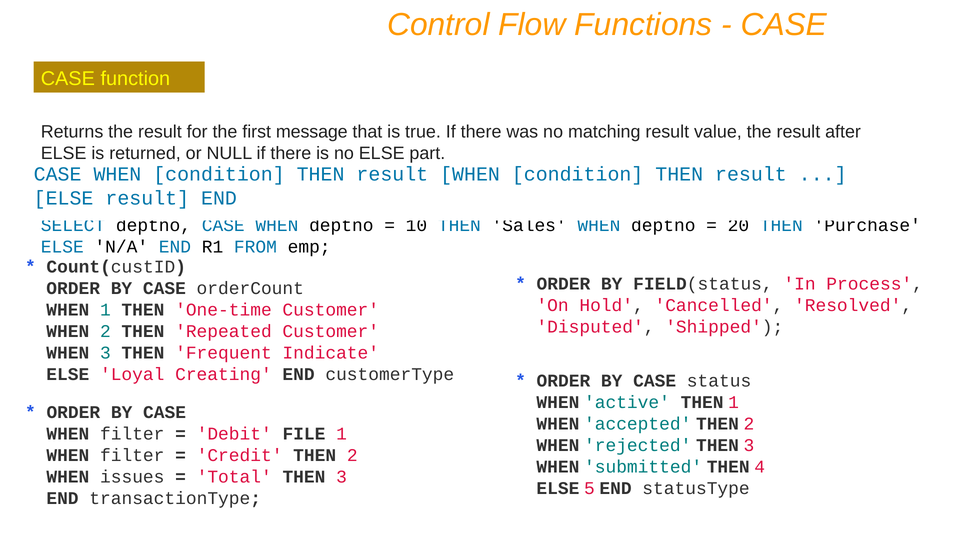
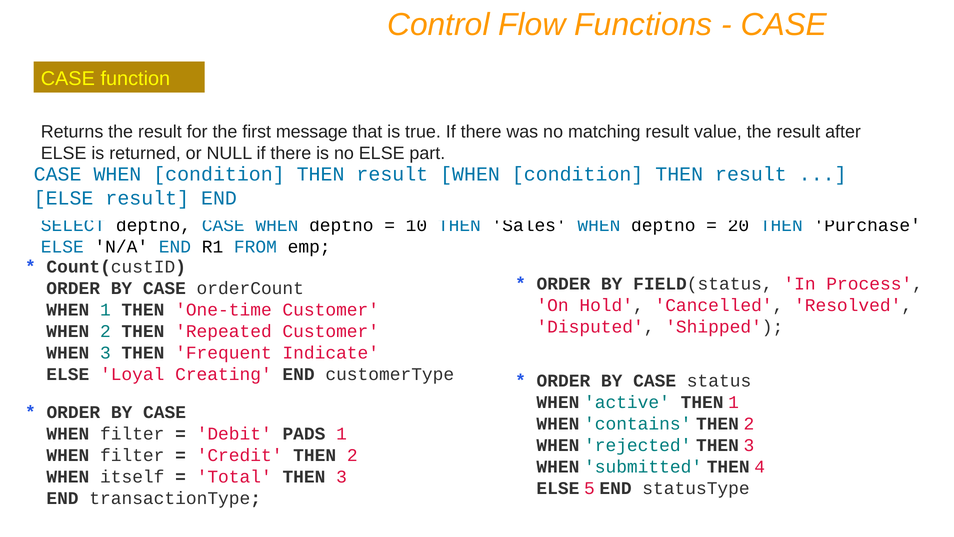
accepted: accepted -> contains (638, 424)
FILE: FILE -> PADS (304, 434)
issues: issues -> itself (132, 476)
